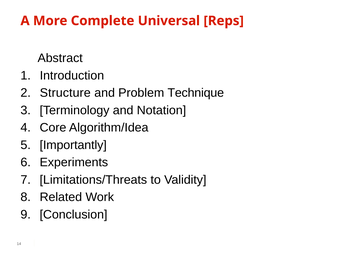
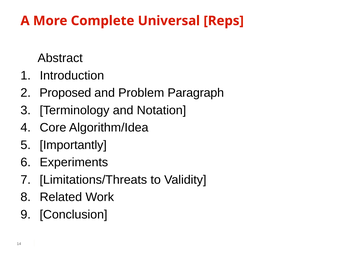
Structure: Structure -> Proposed (65, 93)
Technique: Technique -> Paragraph (196, 93)
